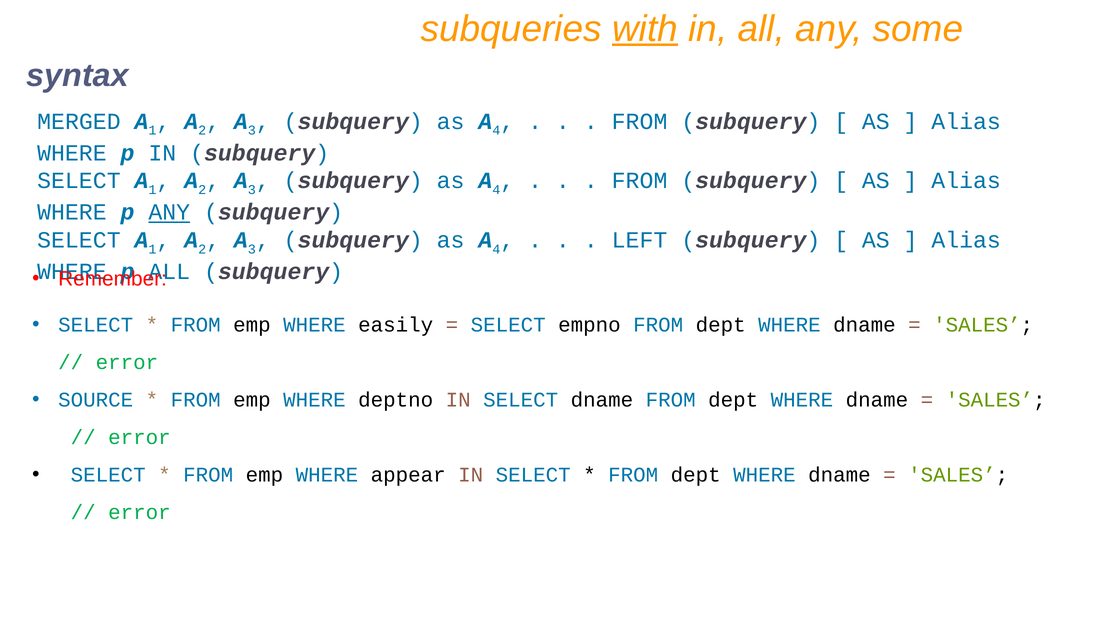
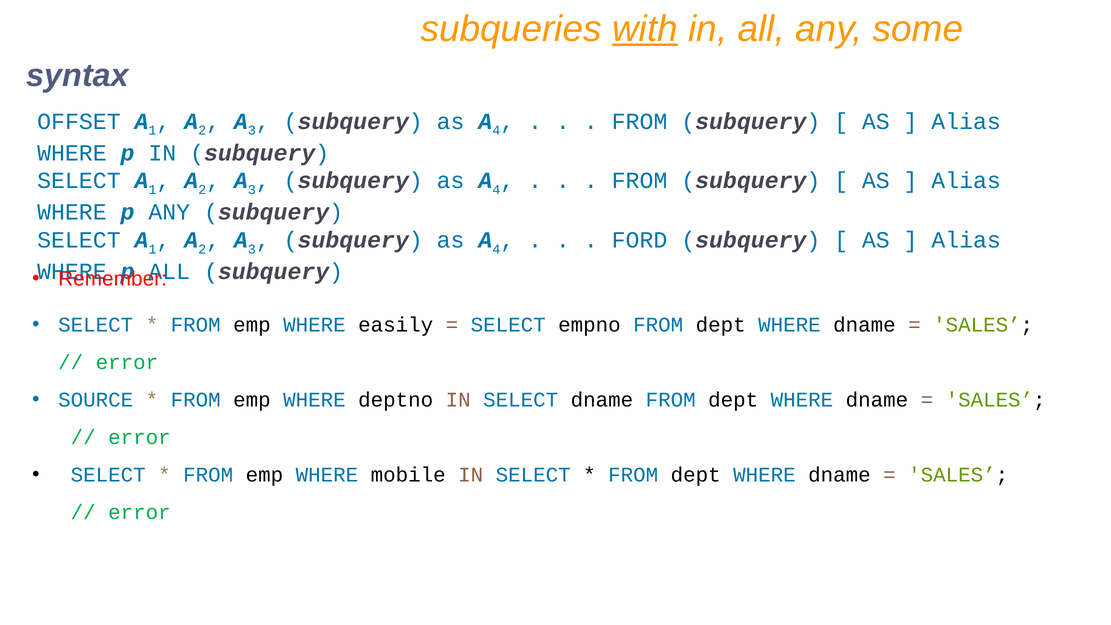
MERGED: MERGED -> OFFSET (79, 121)
ANY underline: present -> none (169, 212)
LEFT: LEFT -> FORD (640, 240)
appear: appear -> mobile (408, 475)
